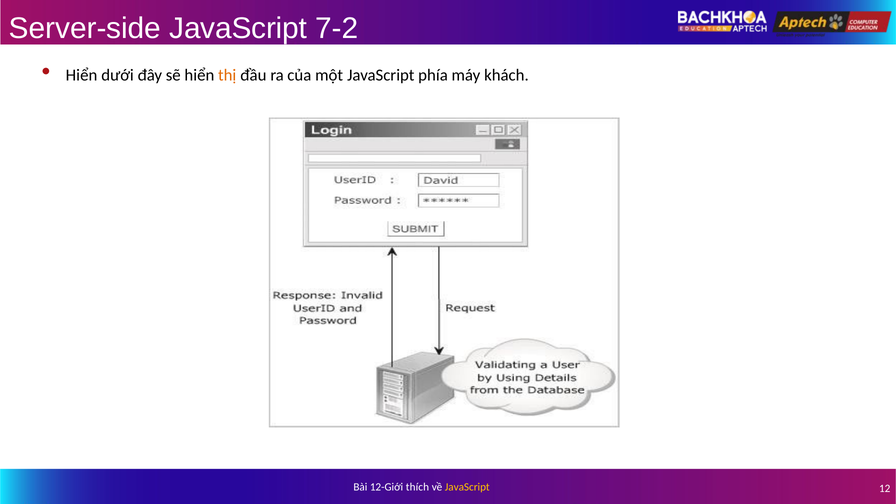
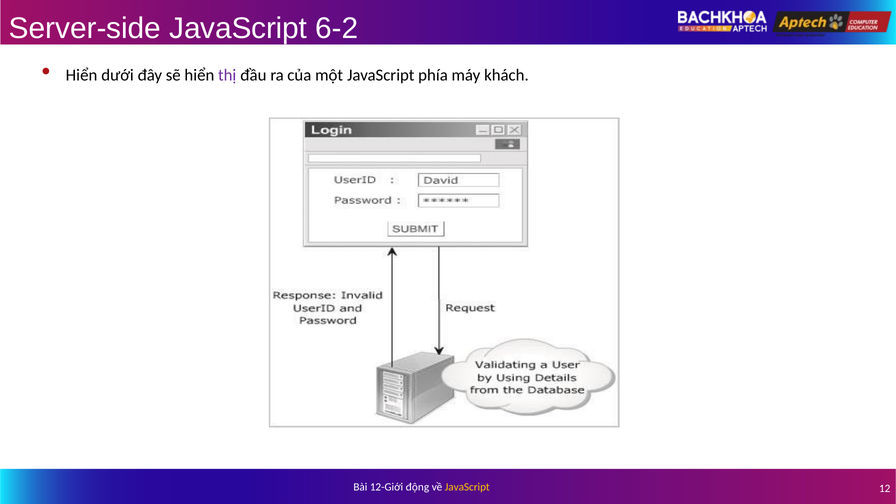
7-2: 7-2 -> 6-2 (337, 28)
thị colour: orange -> purple (227, 75)
thích: thích -> động (417, 487)
